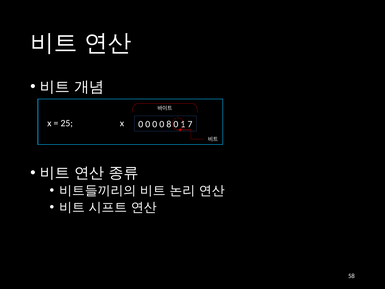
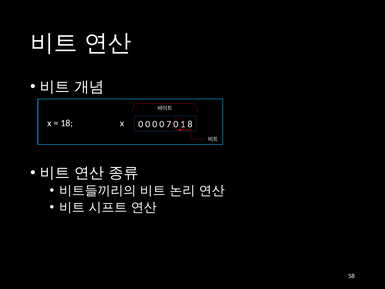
25: 25 -> 18 (67, 123)
8: 8 -> 7 (169, 124)
7: 7 -> 8 (190, 124)
